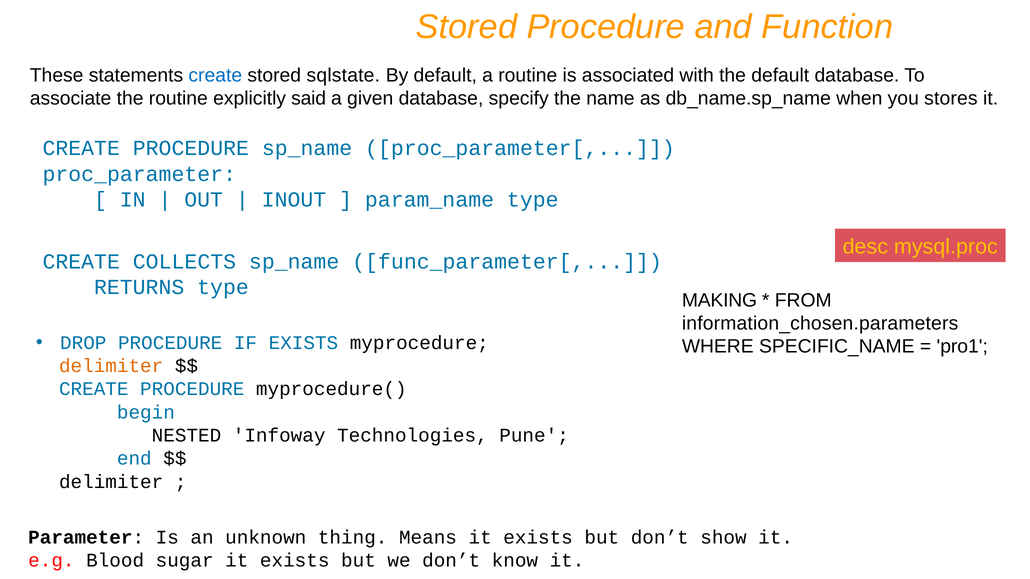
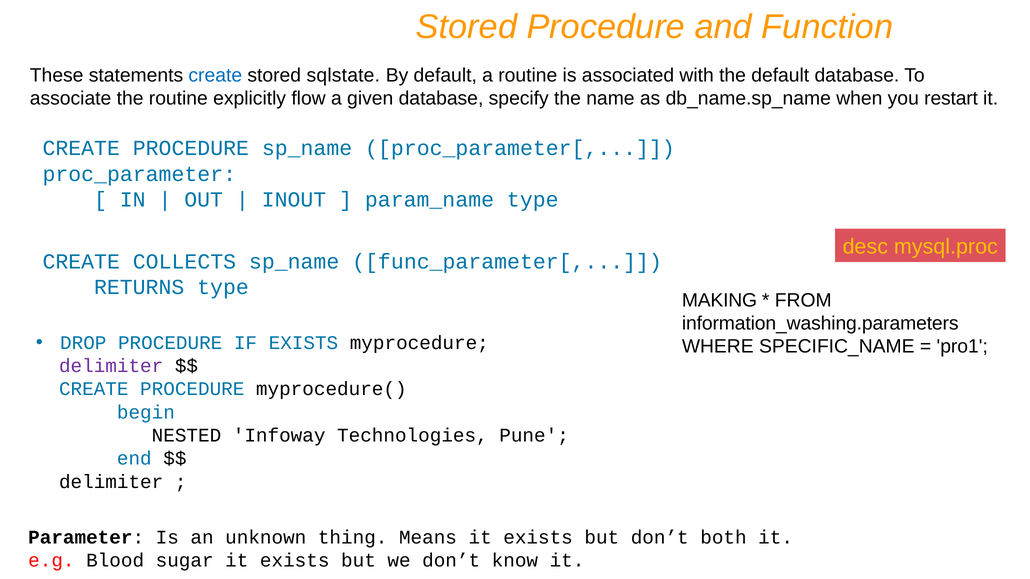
said: said -> flow (309, 98)
stores: stores -> restart (951, 98)
information_chosen.parameters: information_chosen.parameters -> information_washing.parameters (820, 324)
delimiter colour: orange -> purple (111, 366)
show: show -> both (723, 538)
